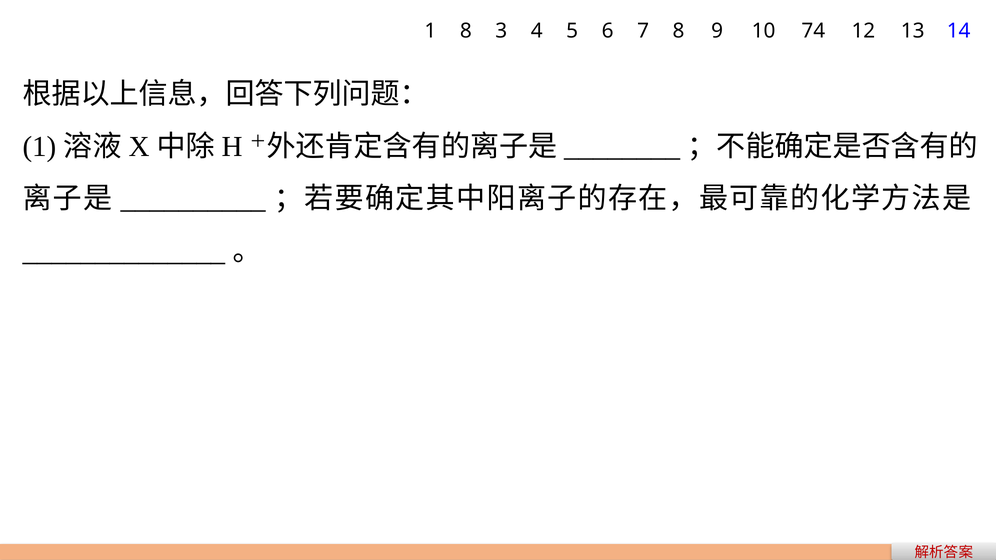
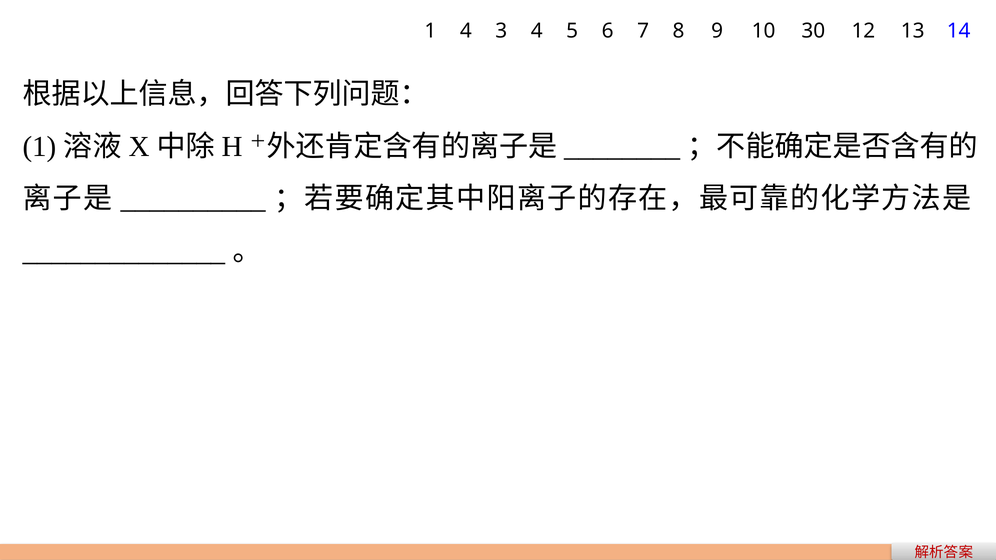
1 8: 8 -> 4 (466, 31)
74: 74 -> 30 (813, 31)
